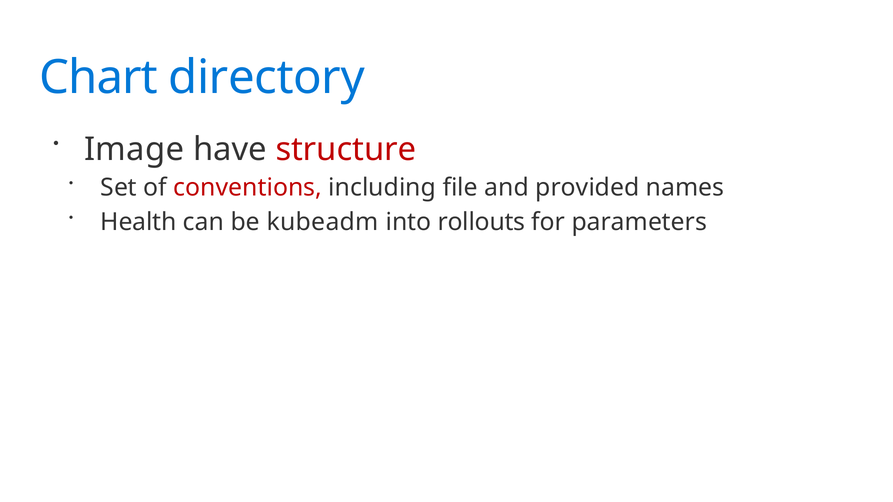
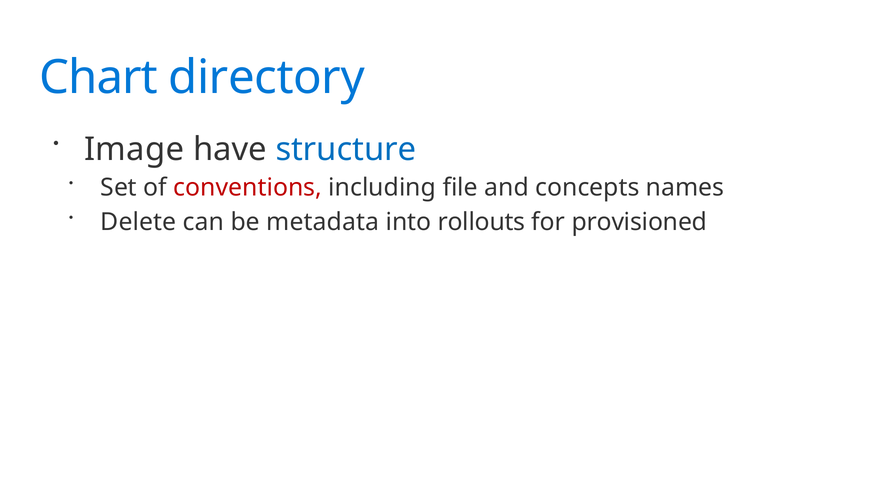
structure colour: red -> blue (346, 149)
provided: provided -> concepts (587, 188)
Health: Health -> Delete (138, 222)
kubeadm: kubeadm -> metadata (323, 222)
parameters: parameters -> provisioned (639, 222)
